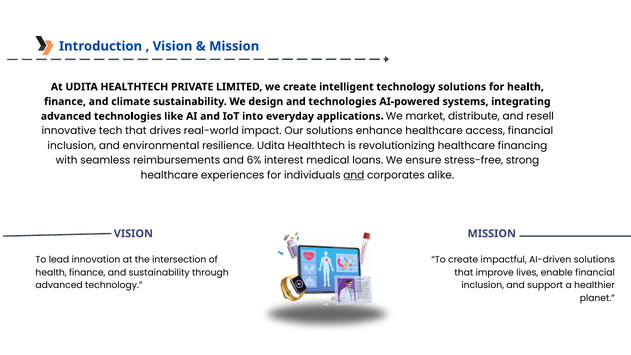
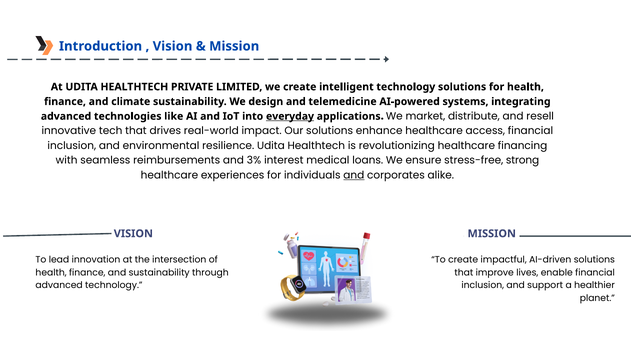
and technologies: technologies -> telemedicine (343, 102)
everyday underline: none -> present (290, 116)
6%: 6% -> 3% (254, 160)
